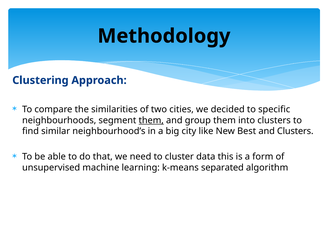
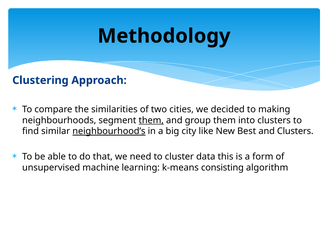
specific: specific -> making (274, 109)
neighbourhood’s underline: none -> present (109, 131)
separated: separated -> consisting (222, 168)
